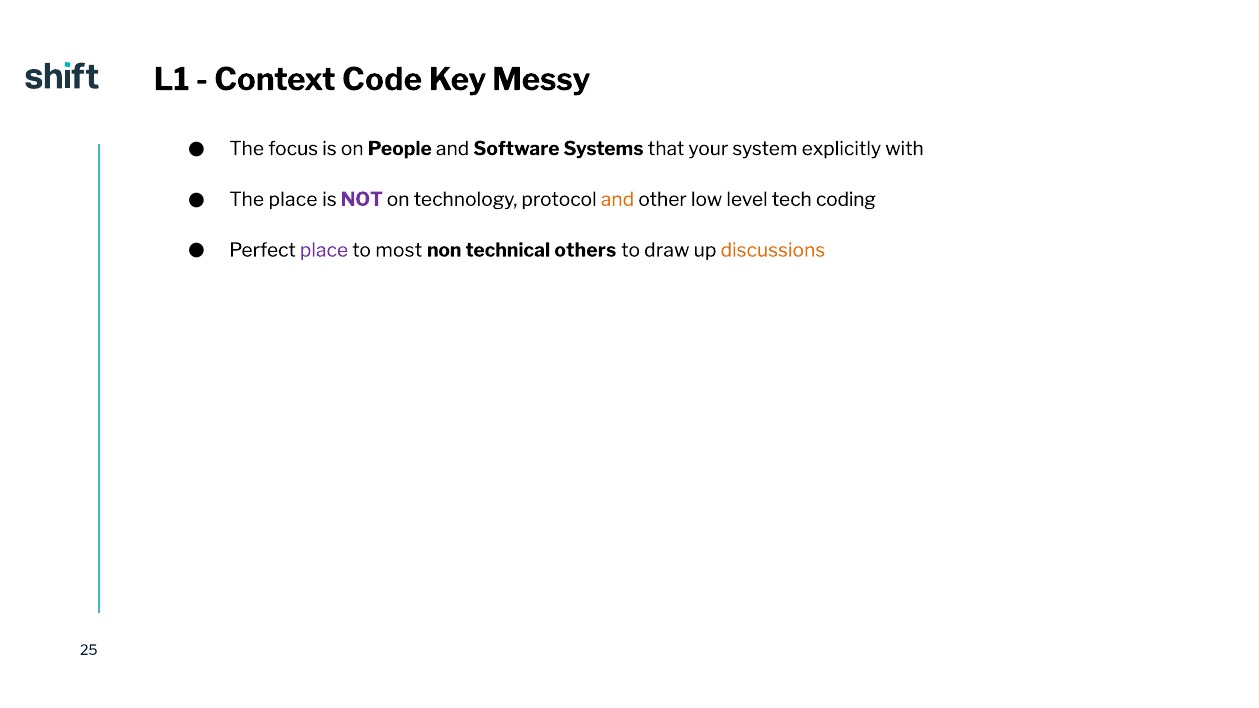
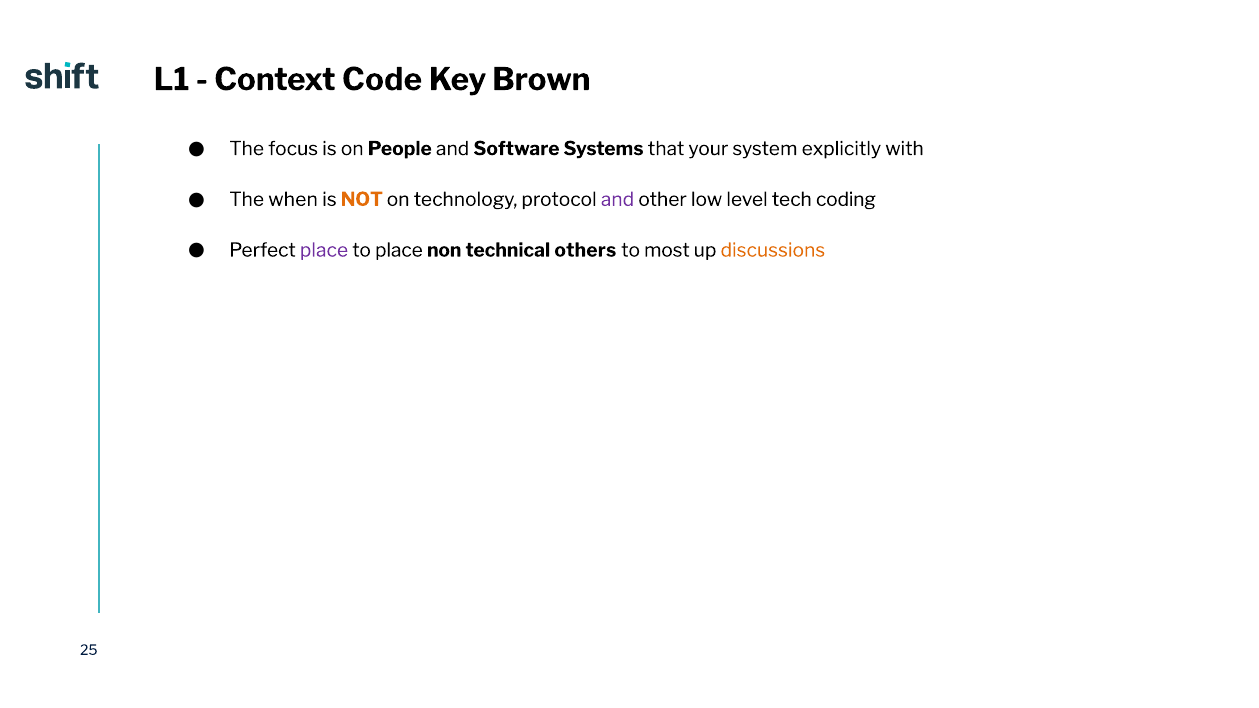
Messy: Messy -> Brown (541, 80)
The place: place -> when (293, 200)
NOT colour: purple -> orange (362, 200)
and colour: orange -> purple (617, 200)
to most: most -> place (399, 250)
draw: draw -> most (667, 250)
